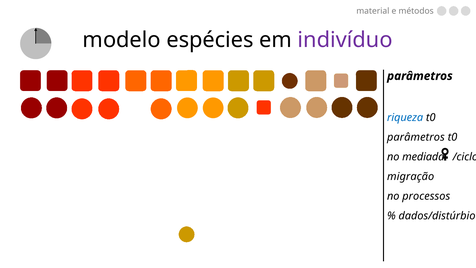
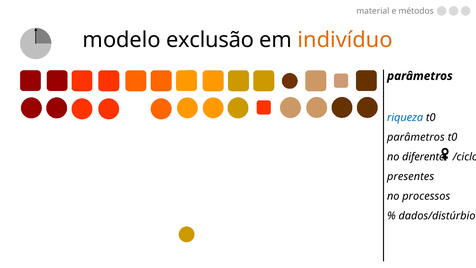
espécies: espécies -> exclusão (210, 40)
indivíduo colour: purple -> orange (345, 40)
mediada: mediada -> diferente (423, 157)
migração: migração -> presentes (411, 176)
